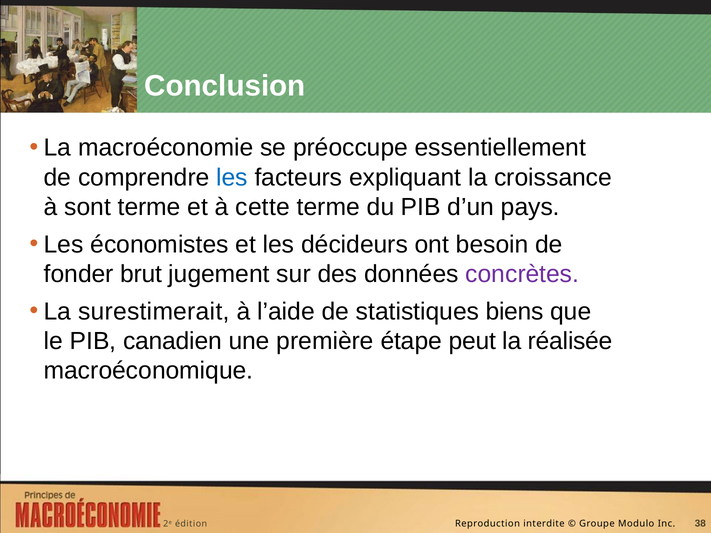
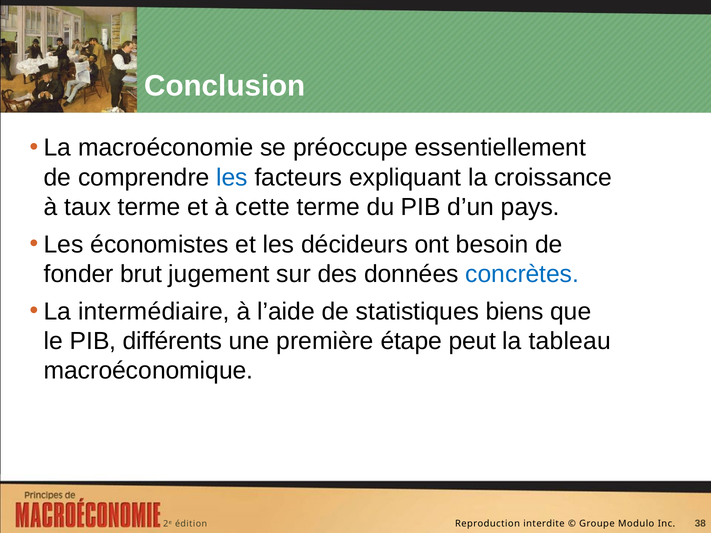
sont: sont -> taux (88, 207)
concrètes colour: purple -> blue (522, 274)
surestimerait: surestimerait -> intermédiaire (154, 312)
canadien: canadien -> différents (173, 341)
réalisée: réalisée -> tableau (570, 341)
